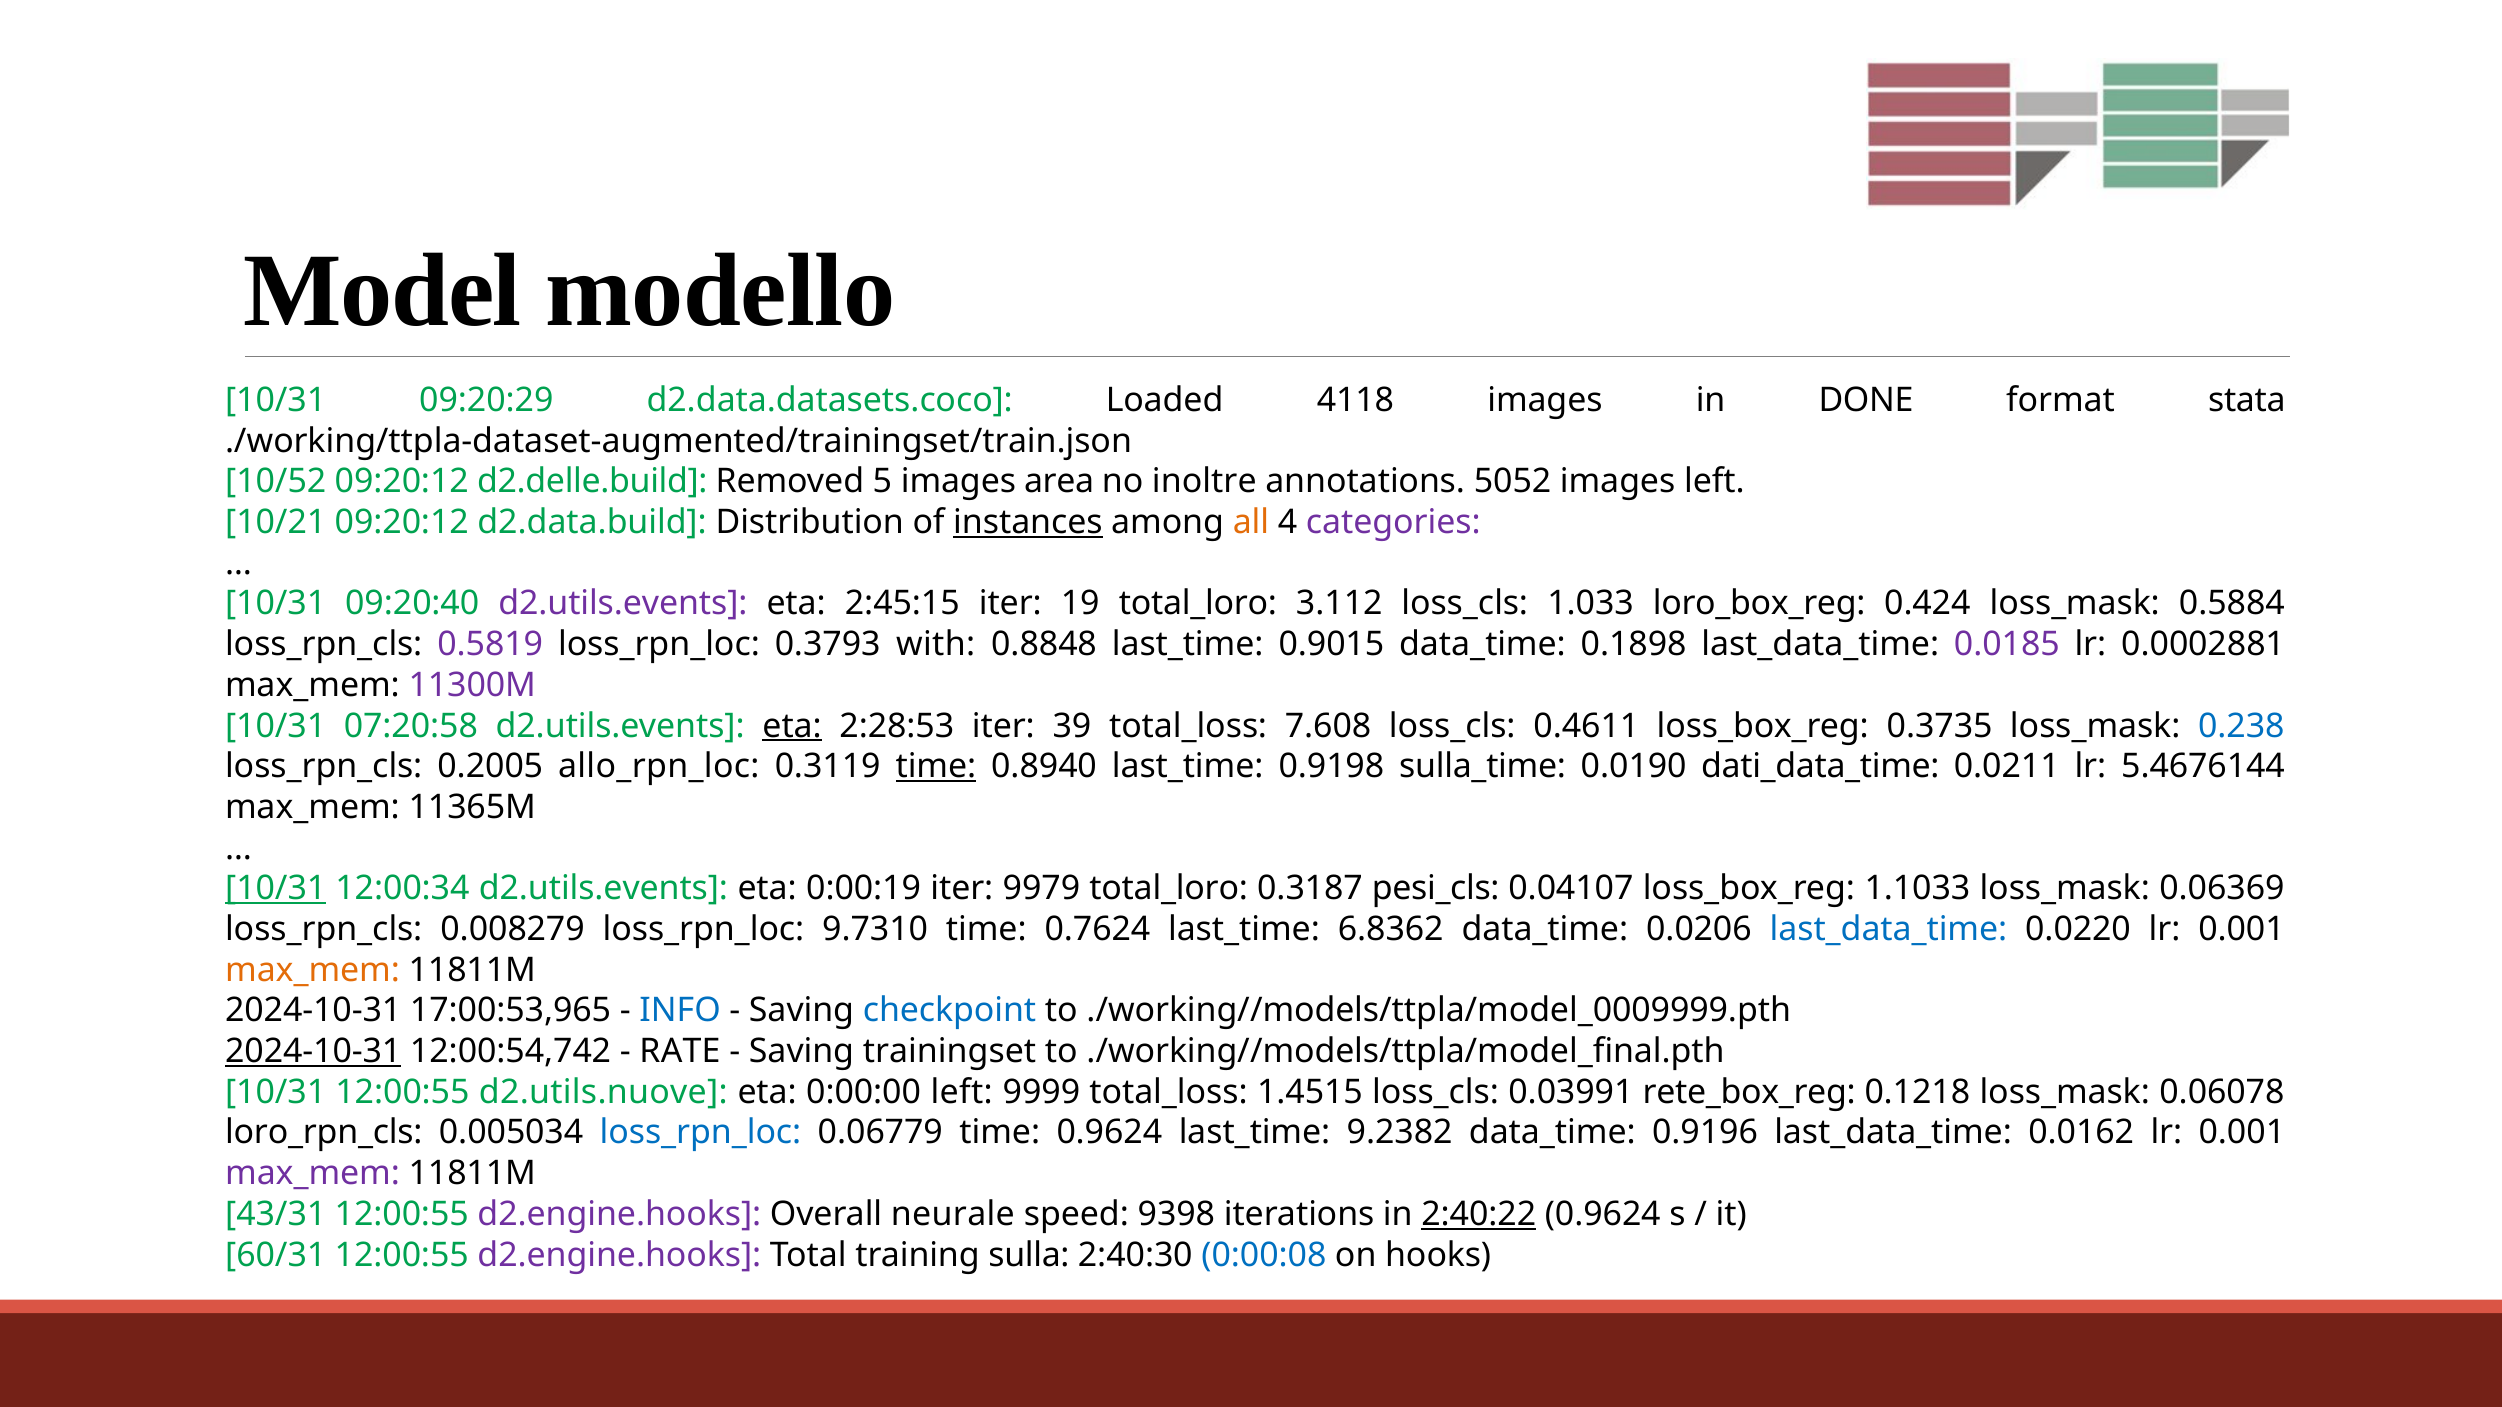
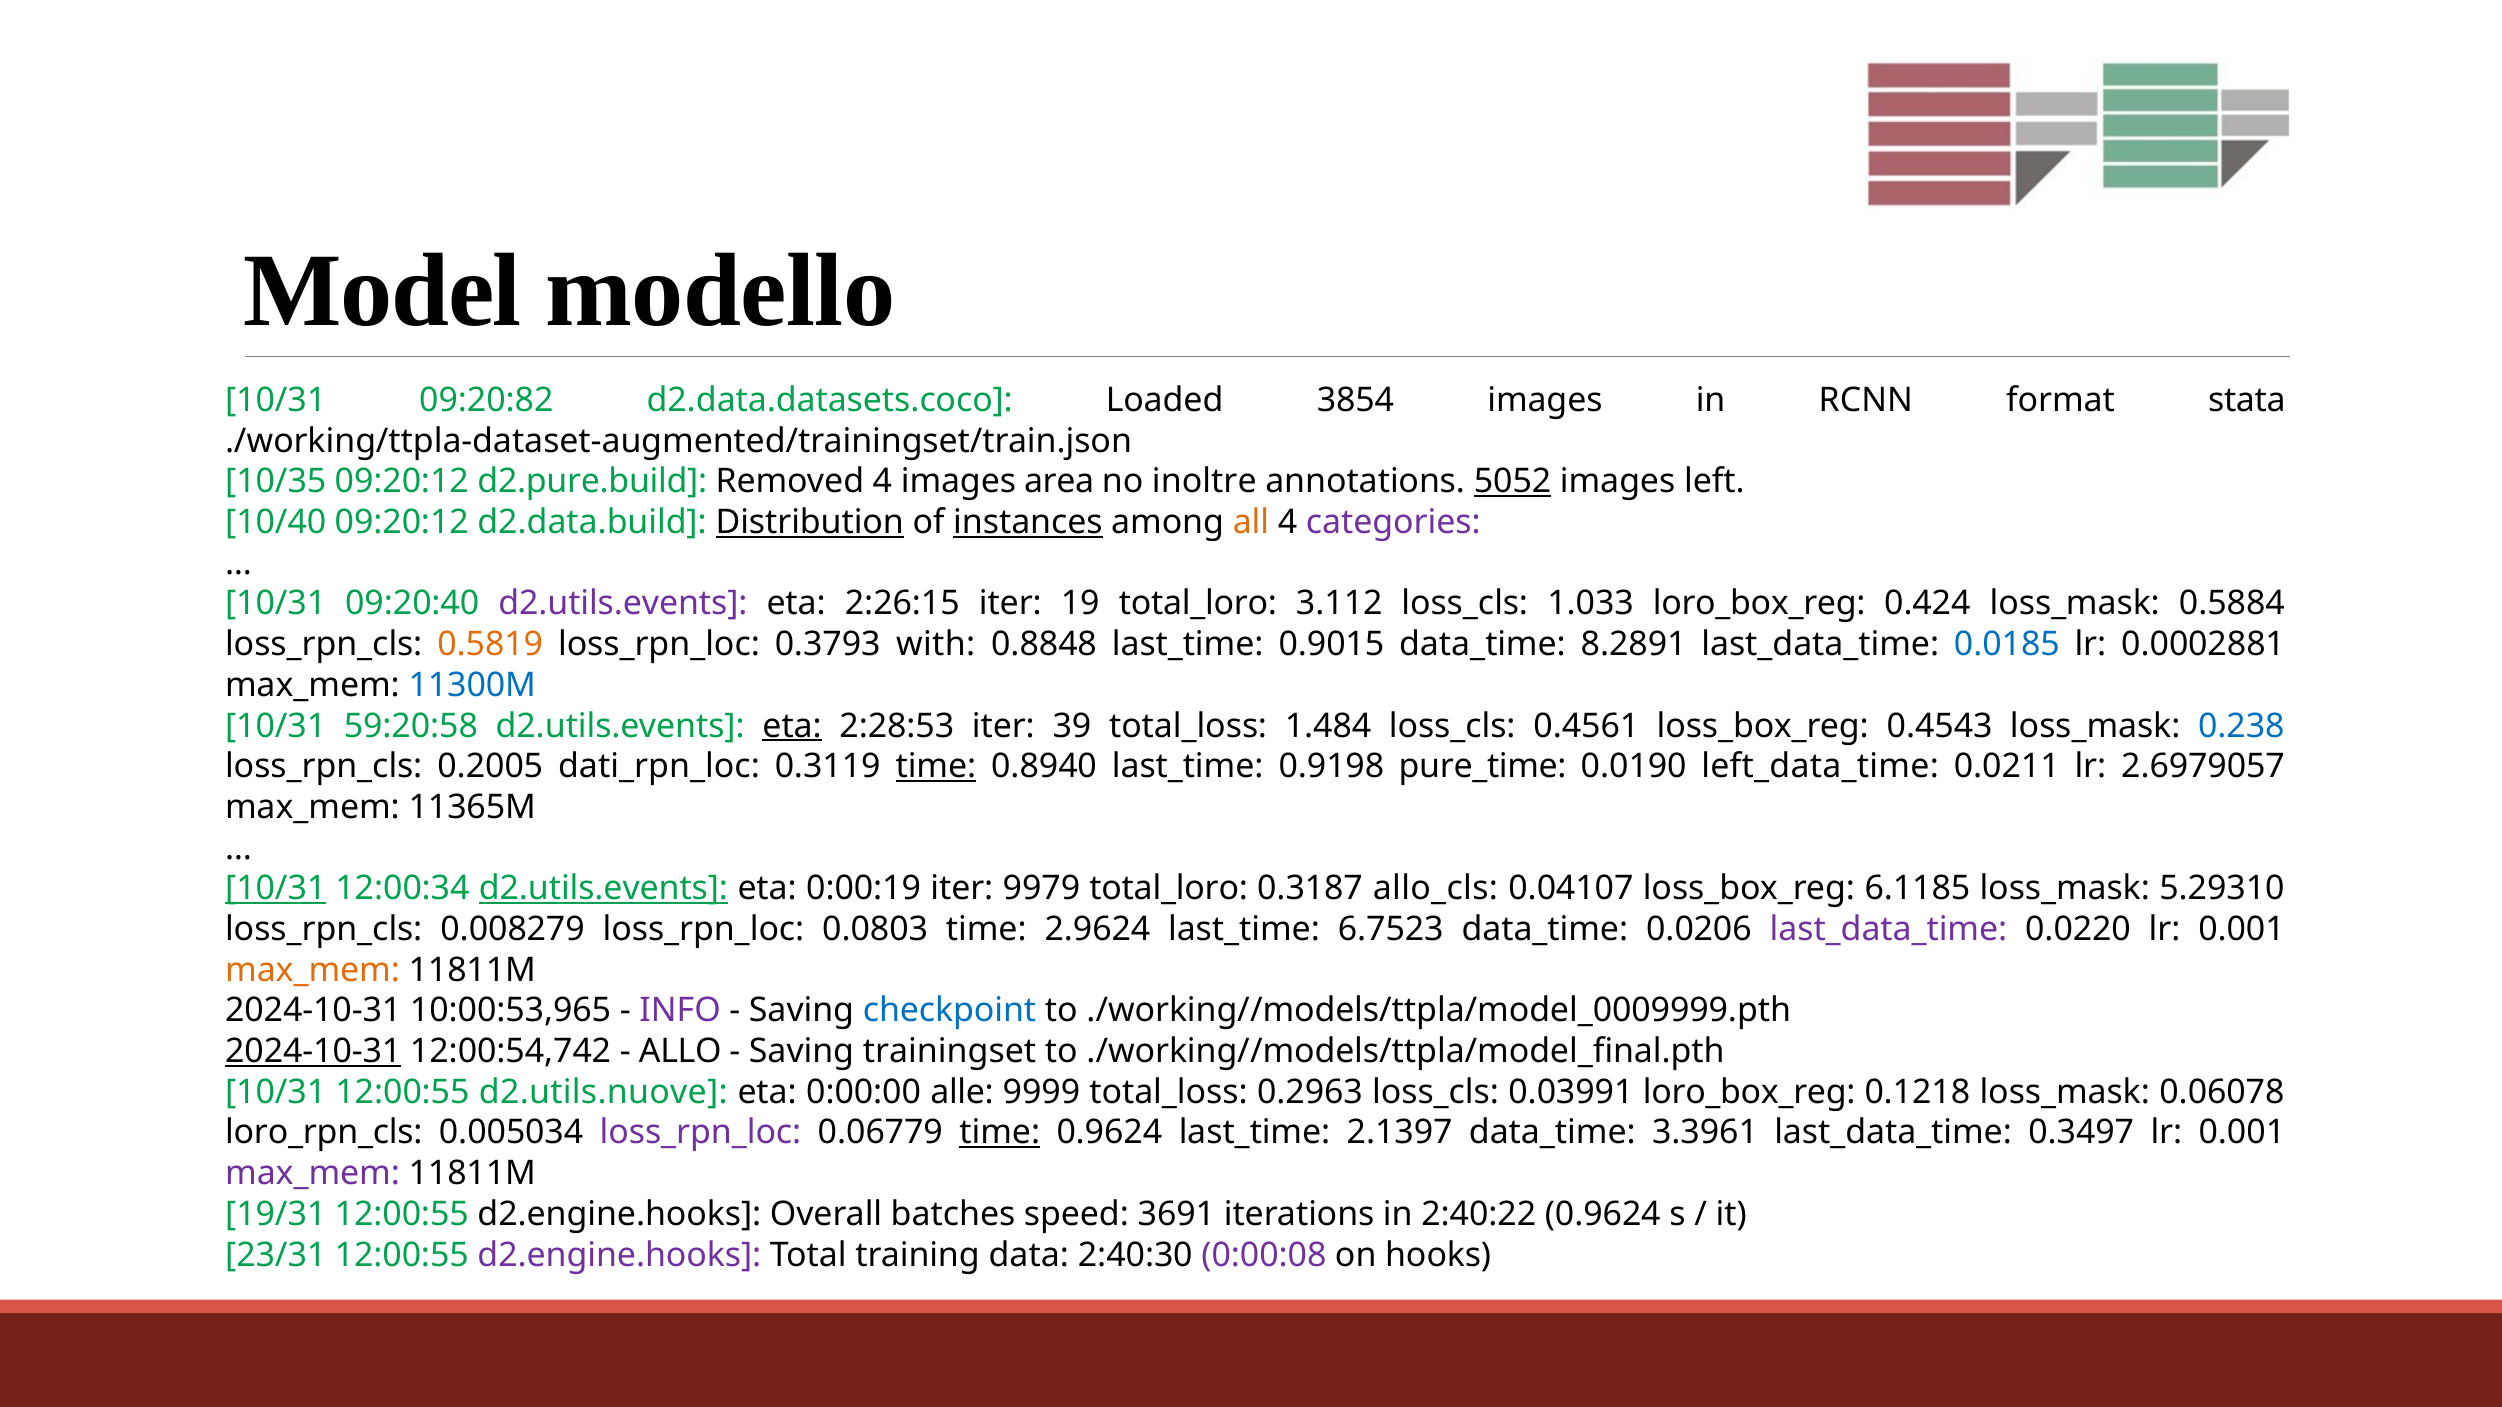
09:20:29: 09:20:29 -> 09:20:82 (486, 400)
4118: 4118 -> 3854 (1355, 400)
DONE: DONE -> RCNN (1866, 400)
10/52: 10/52 -> 10/35 (276, 482)
d2.delle.build: d2.delle.build -> d2.pure.build (592, 482)
Removed 5: 5 -> 4 (882, 482)
5052 underline: none -> present (1513, 482)
10/21: 10/21 -> 10/40 (276, 522)
Distribution underline: none -> present (810, 522)
2:45:15: 2:45:15 -> 2:26:15 (902, 604)
0.5819 colour: purple -> orange (490, 645)
0.1898: 0.1898 -> 8.2891 (1634, 645)
0.0185 colour: purple -> blue (2007, 645)
11300M colour: purple -> blue (472, 685)
07:20:58: 07:20:58 -> 59:20:58 (411, 726)
7.608: 7.608 -> 1.484 (1328, 726)
0.4611: 0.4611 -> 0.4561 (1586, 726)
0.3735: 0.3735 -> 0.4543 (1940, 726)
allo_rpn_loc: allo_rpn_loc -> dati_rpn_loc (659, 767)
sulla_time: sulla_time -> pure_time (1483, 767)
dati_data_time: dati_data_time -> left_data_time (1820, 767)
5.4676144: 5.4676144 -> 2.6979057 (2203, 767)
d2.utils.events underline: none -> present (603, 889)
pesi_cls: pesi_cls -> allo_cls (1435, 889)
1.1033: 1.1033 -> 6.1185 (1917, 889)
0.06369: 0.06369 -> 5.29310 (2222, 889)
9.7310: 9.7310 -> 0.0803 (875, 930)
0.7624: 0.7624 -> 2.9624 (1097, 930)
6.8362: 6.8362 -> 6.7523 (1391, 930)
last_data_time colour: blue -> purple (1888, 930)
17:00:53,965: 17:00:53,965 -> 10:00:53,965 (511, 1011)
INFO colour: blue -> purple (680, 1011)
RATE: RATE -> ALLO (680, 1052)
0:00:00 left: left -> alle (962, 1092)
1.4515: 1.4515 -> 0.2963 (1310, 1092)
0.03991 rete_box_reg: rete_box_reg -> loro_box_reg (1749, 1092)
loss_rpn_loc colour: blue -> purple (701, 1133)
time underline: none -> present (1000, 1133)
9.2382: 9.2382 -> 2.1397 (1400, 1133)
0.9196: 0.9196 -> 3.3961 (1705, 1133)
0.0162: 0.0162 -> 0.3497 (2081, 1133)
43/31: 43/31 -> 19/31 (276, 1215)
d2.engine.hooks colour: purple -> black (619, 1215)
neurale: neurale -> batches (953, 1215)
9398: 9398 -> 3691 (1176, 1215)
2:40:22 underline: present -> none (1479, 1215)
60/31: 60/31 -> 23/31 (276, 1255)
sulla: sulla -> data (1029, 1255)
0:00:08 colour: blue -> purple (1264, 1255)
